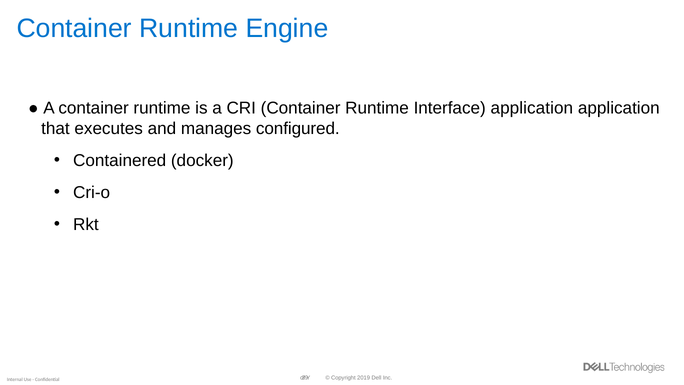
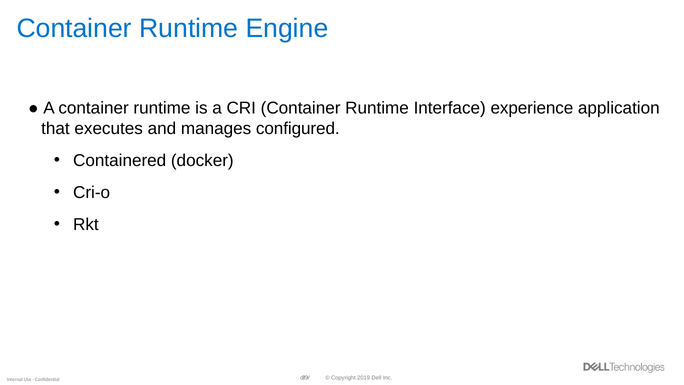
Interface application: application -> experience (532, 108)
